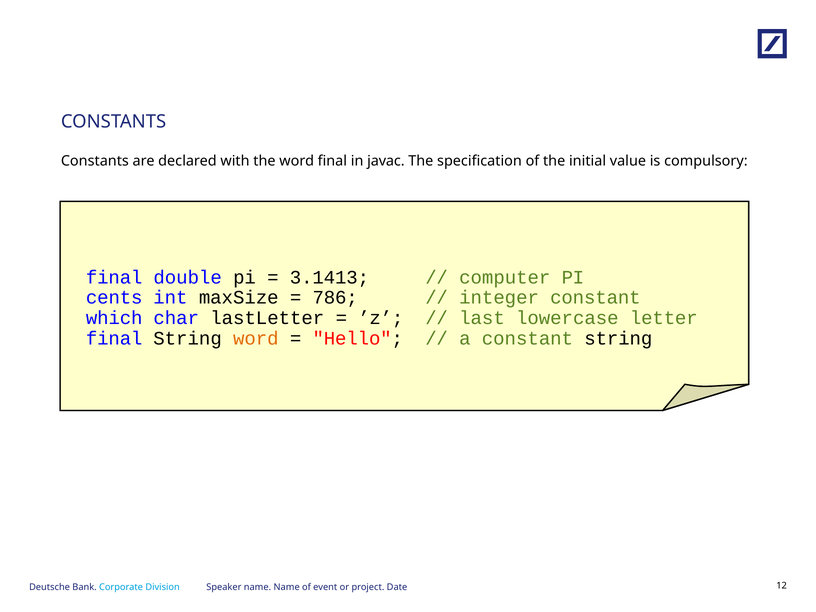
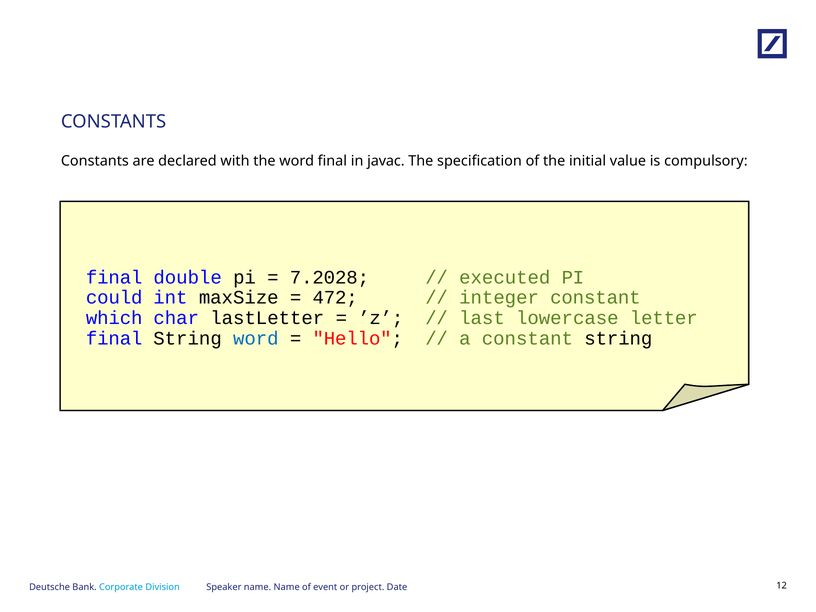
3.1413: 3.1413 -> 7.2028 (329, 277)
computer: computer -> executed (505, 277)
cents: cents -> could (114, 298)
786: 786 -> 472 (335, 298)
word colour: orange -> blue (256, 338)
